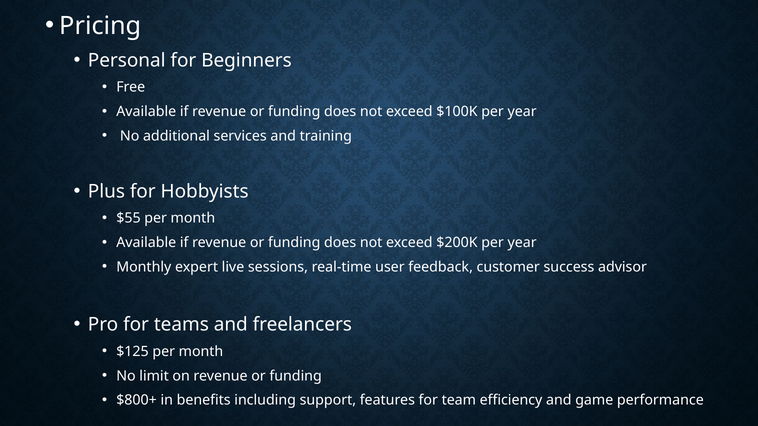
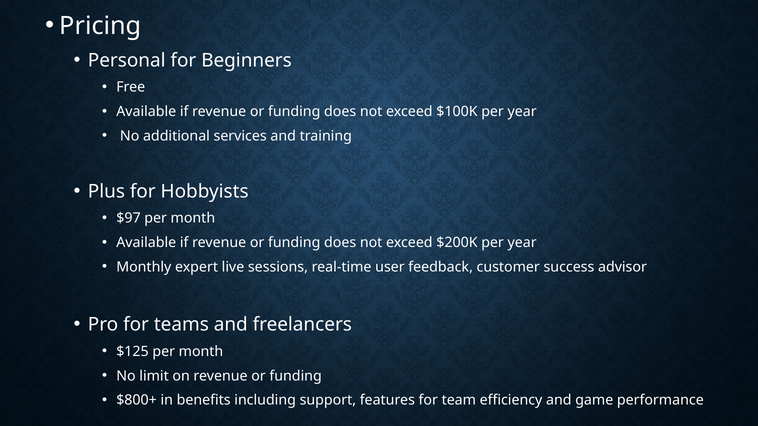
$55: $55 -> $97 (128, 218)
